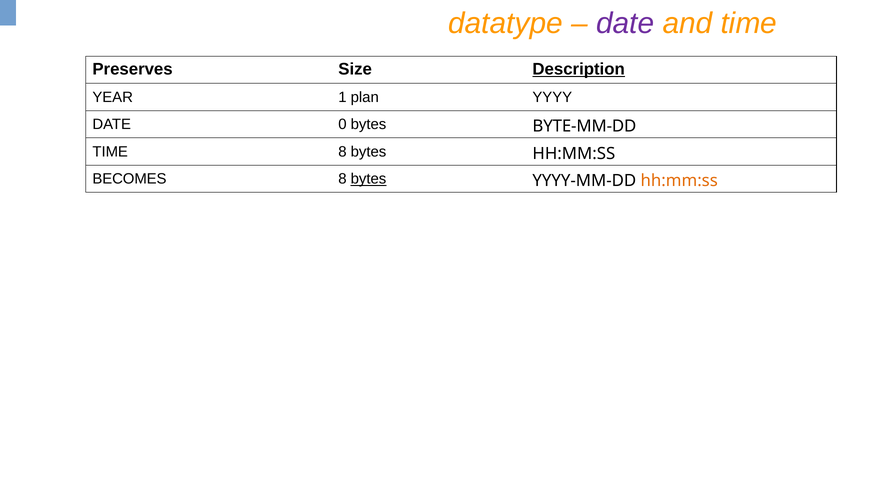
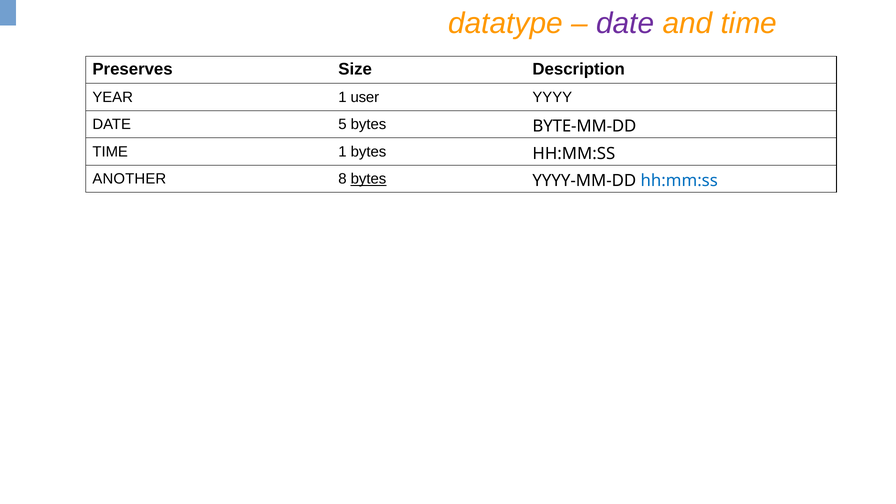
Description underline: present -> none (579, 69)
plan: plan -> user (365, 97)
0: 0 -> 5 (342, 125)
TIME 8: 8 -> 1 (342, 152)
BECOMES: BECOMES -> ANOTHER (129, 179)
hh:mm:ss colour: orange -> blue (679, 181)
